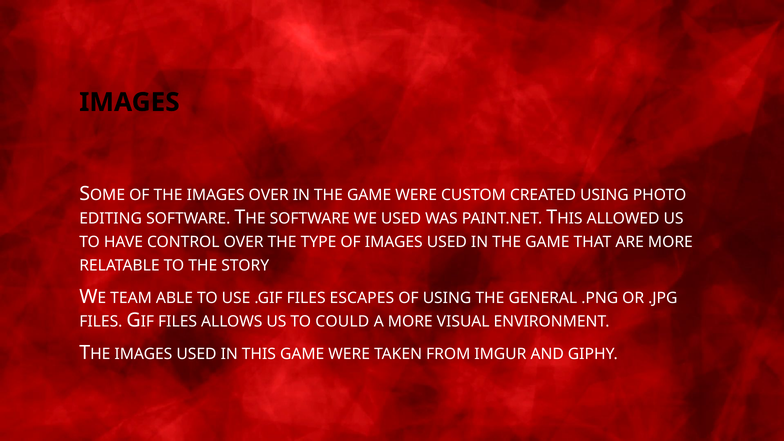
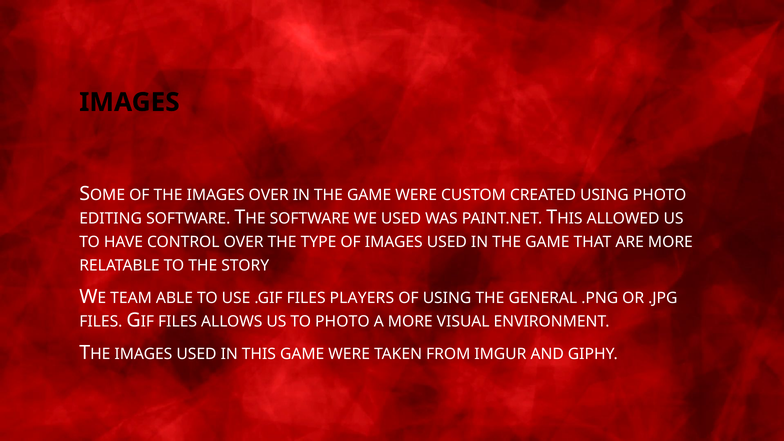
ESCAPES: ESCAPES -> PLAYERS (362, 298)
TO COULD: COULD -> PHOTO (342, 322)
